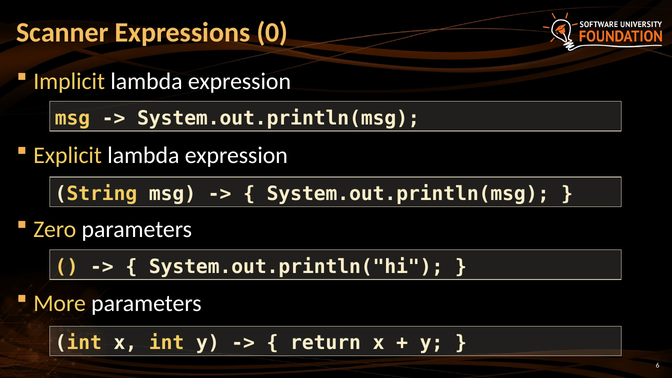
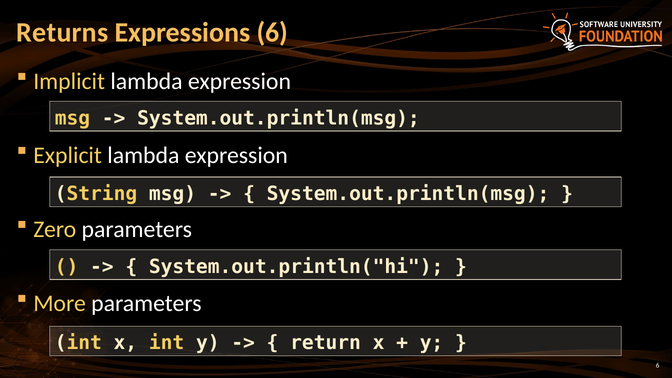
Scanner: Scanner -> Returns (62, 33)
Expressions 0: 0 -> 6 (272, 33)
